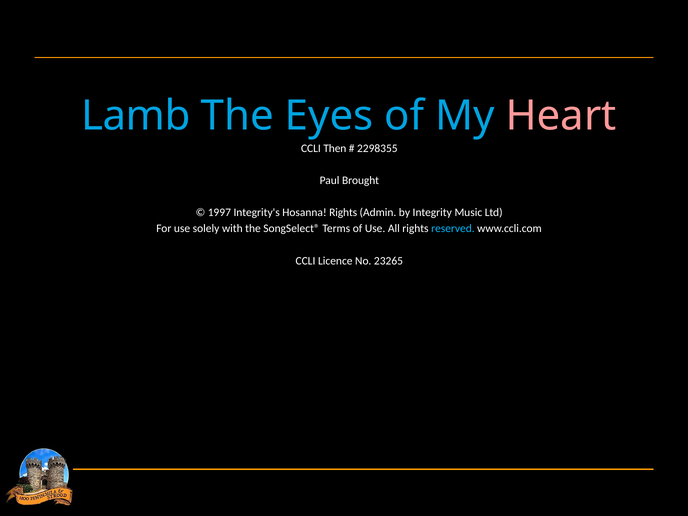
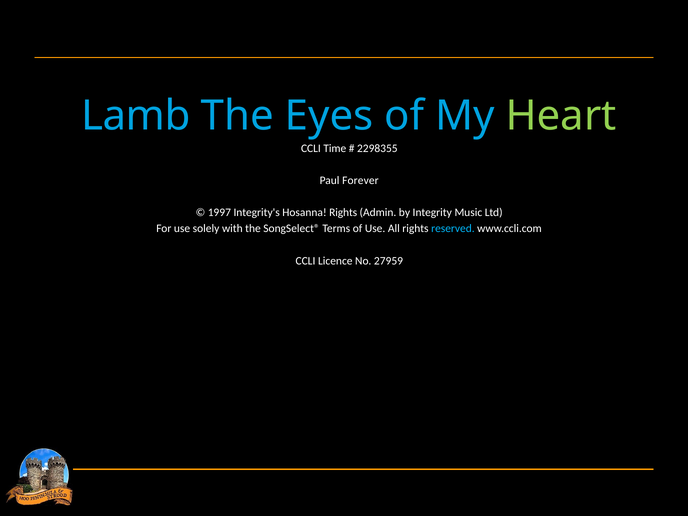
Heart colour: pink -> light green (561, 116)
Then: Then -> Time (335, 148)
Brought: Brought -> Forever (360, 180)
23265: 23265 -> 27959 (388, 261)
